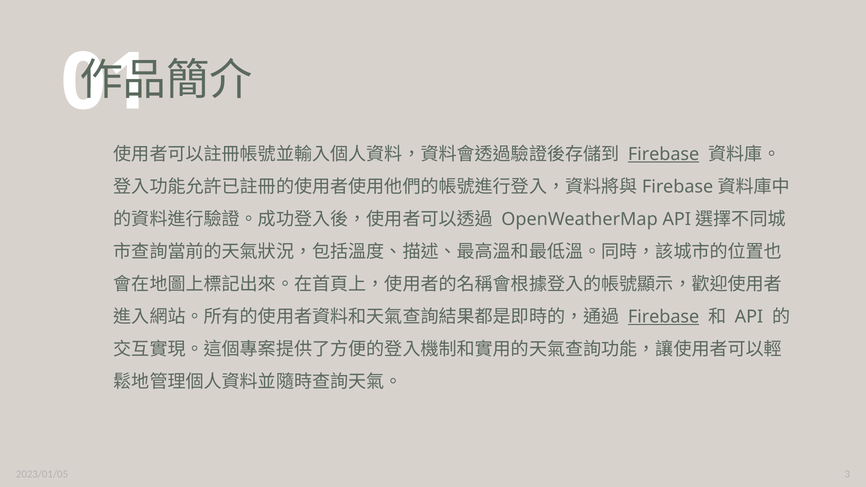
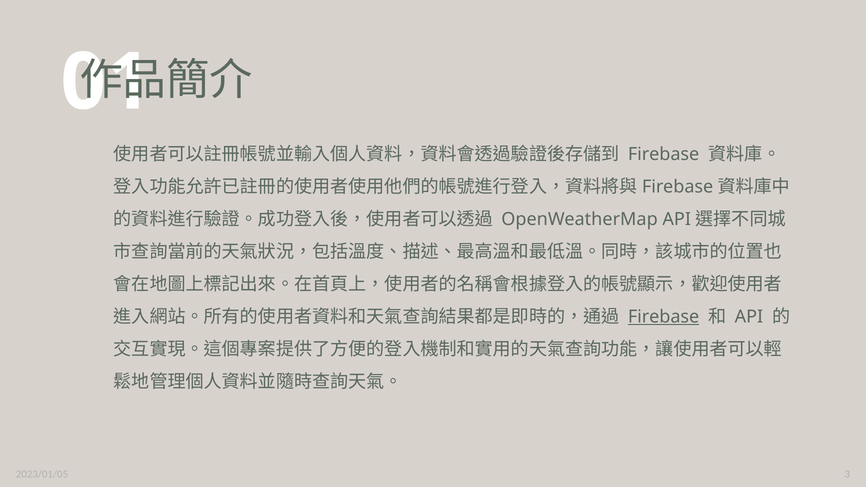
Firebase underline: present -> none (664, 154)
